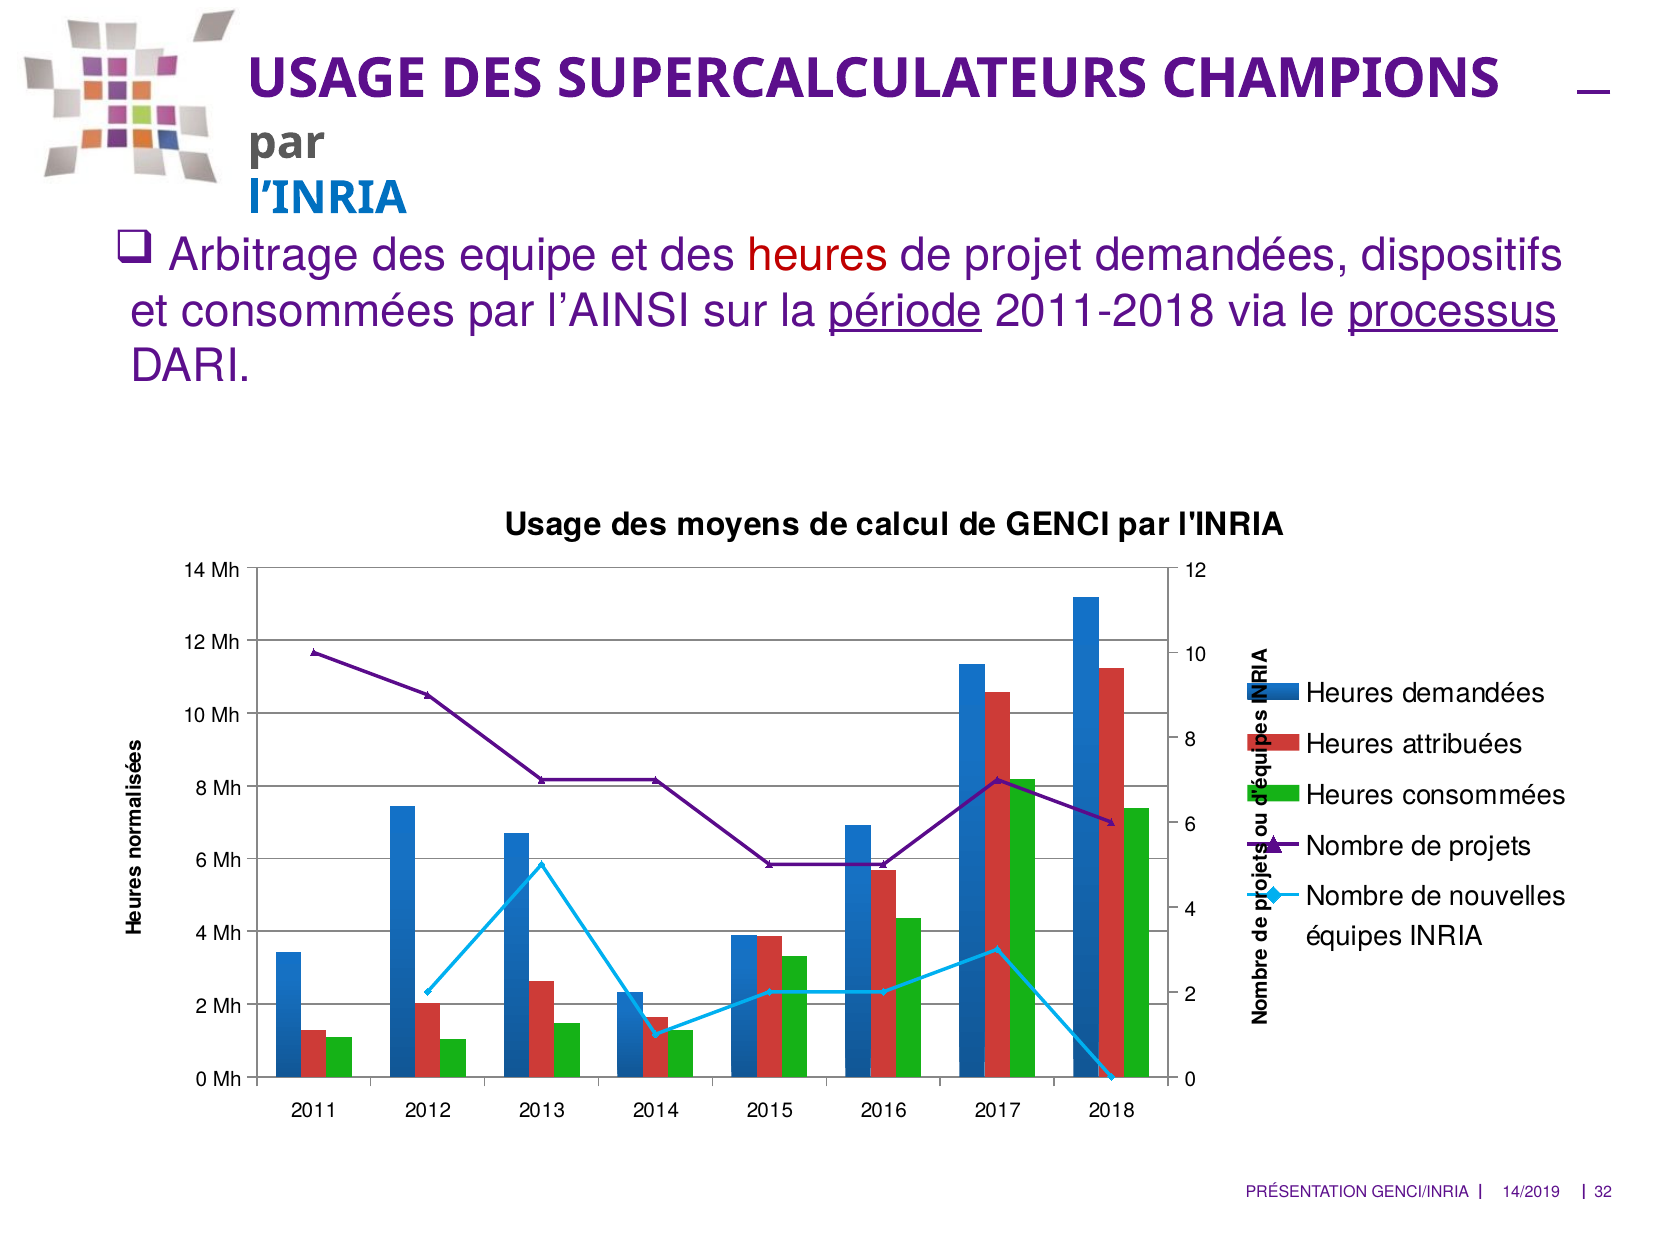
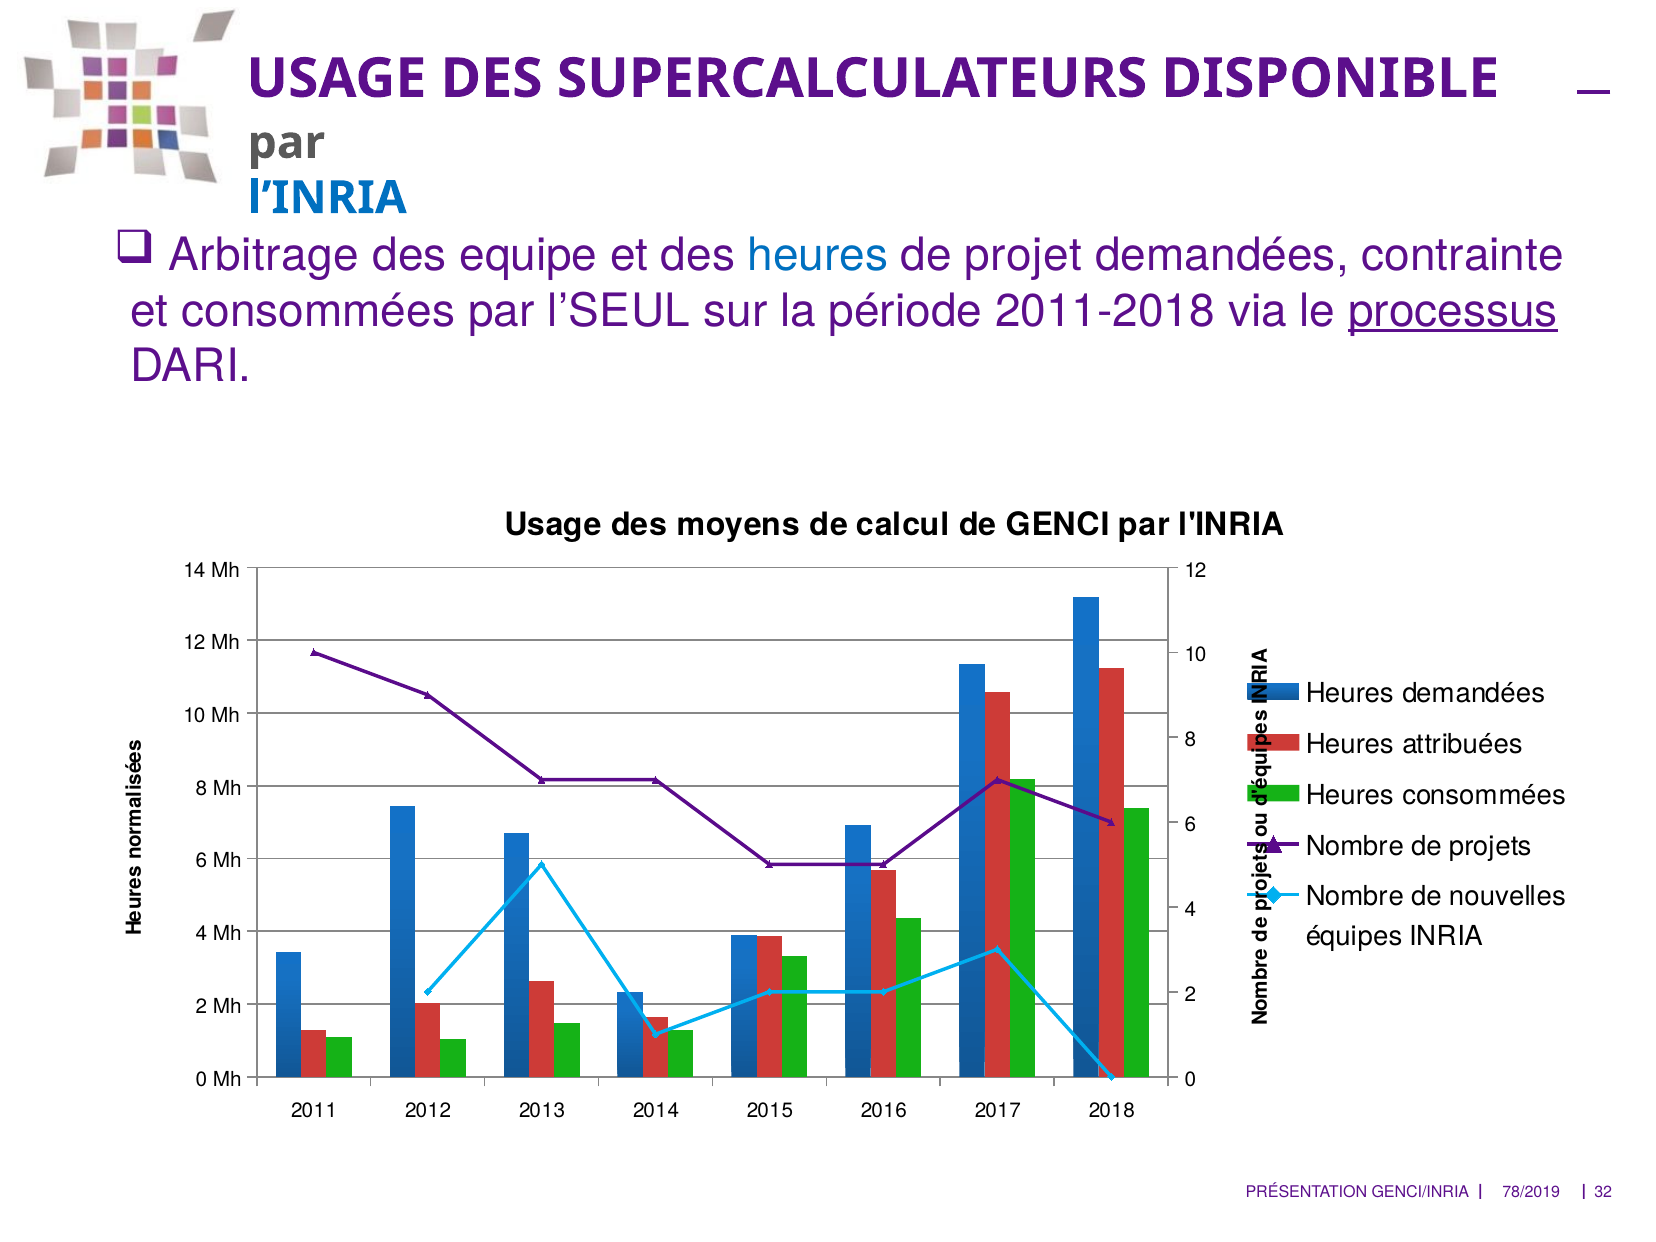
CHAMPIONS: CHAMPIONS -> DISPONIBLE (1330, 79)
heures colour: red -> blue (818, 256)
dispositifs: dispositifs -> contrainte (1463, 256)
l’AINSI: l’AINSI -> l’SEUL (619, 311)
période underline: present -> none (905, 311)
14/2019: 14/2019 -> 78/2019 (1531, 1192)
